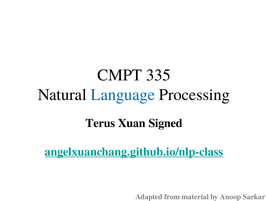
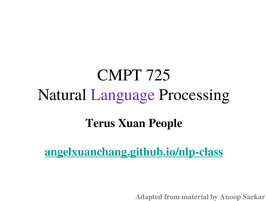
335: 335 -> 725 (158, 75)
Language colour: blue -> purple (123, 95)
Signed: Signed -> People (166, 123)
